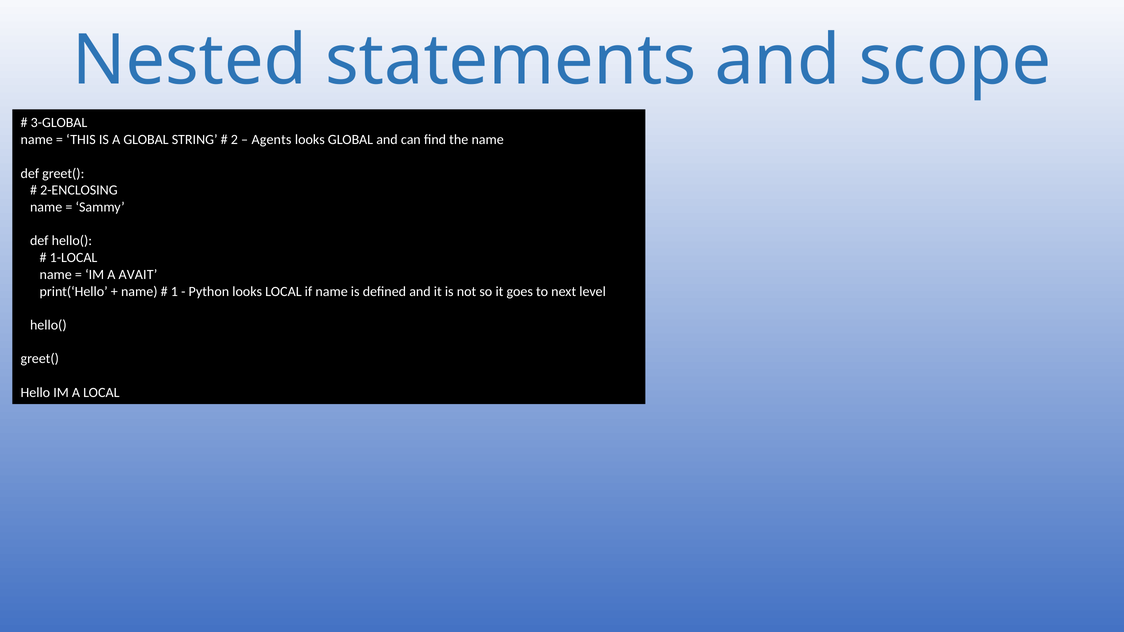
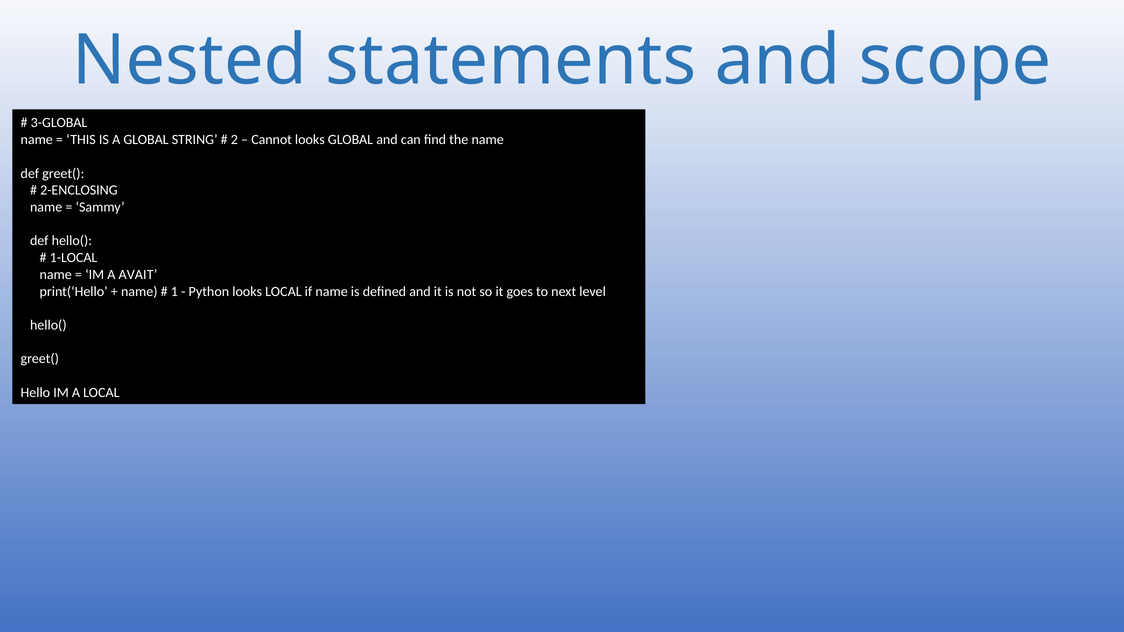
Agents: Agents -> Cannot (272, 140)
